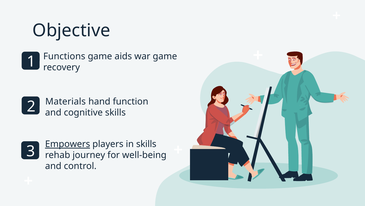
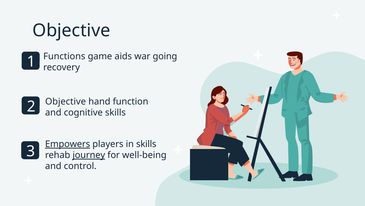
war game: game -> going (165, 56)
Materials: Materials -> Objective (66, 101)
journey underline: none -> present (89, 155)
